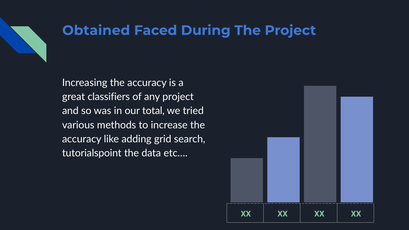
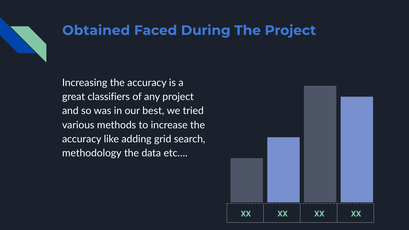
total: total -> best (153, 111)
tutorialspoint: tutorialspoint -> methodology (92, 153)
